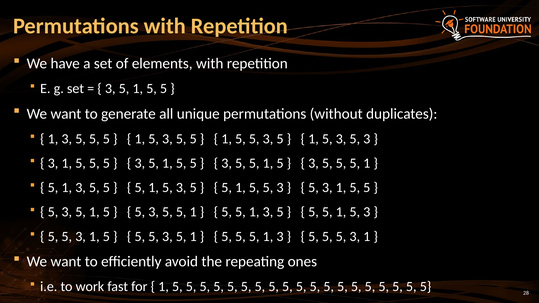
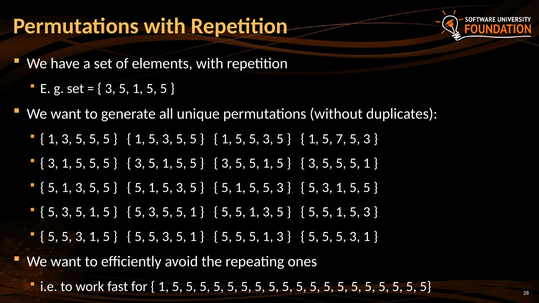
3: 3 -> 7 (341, 139)
